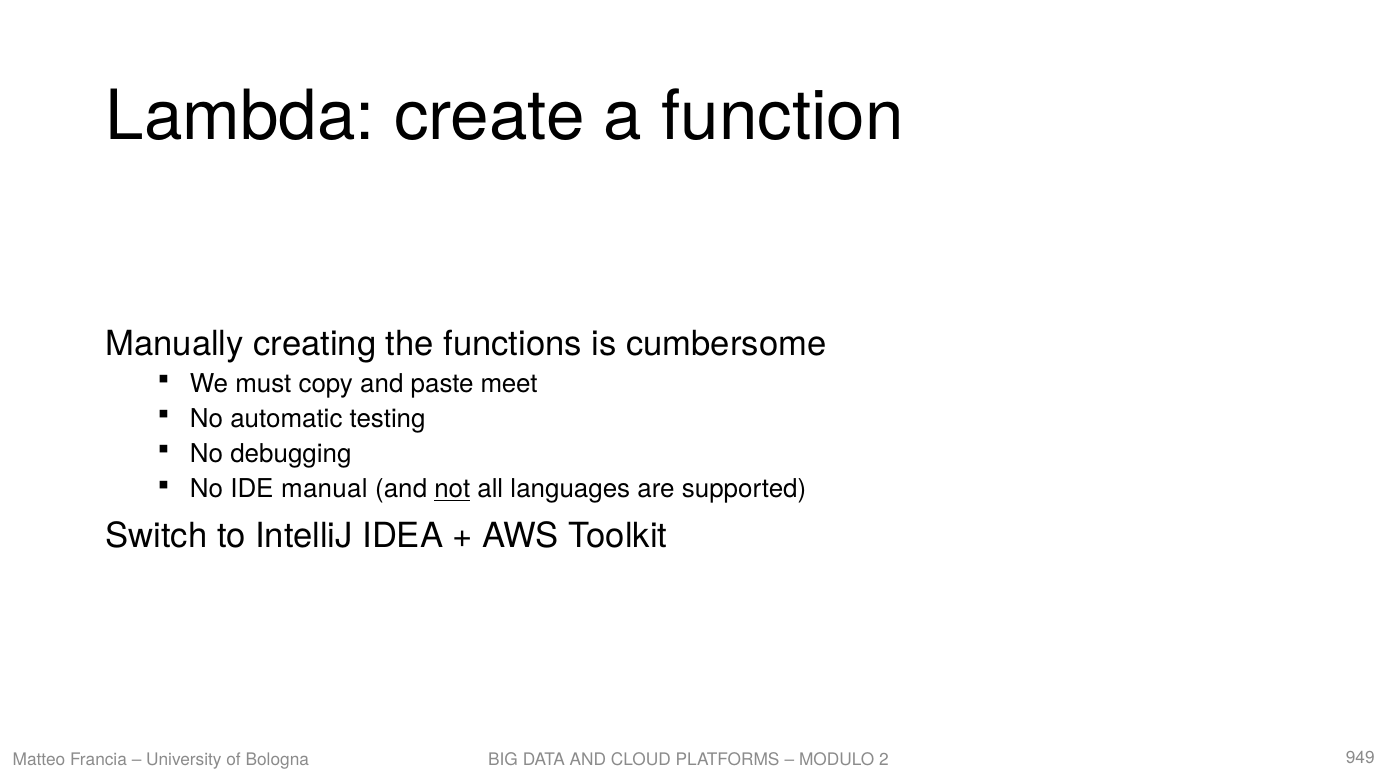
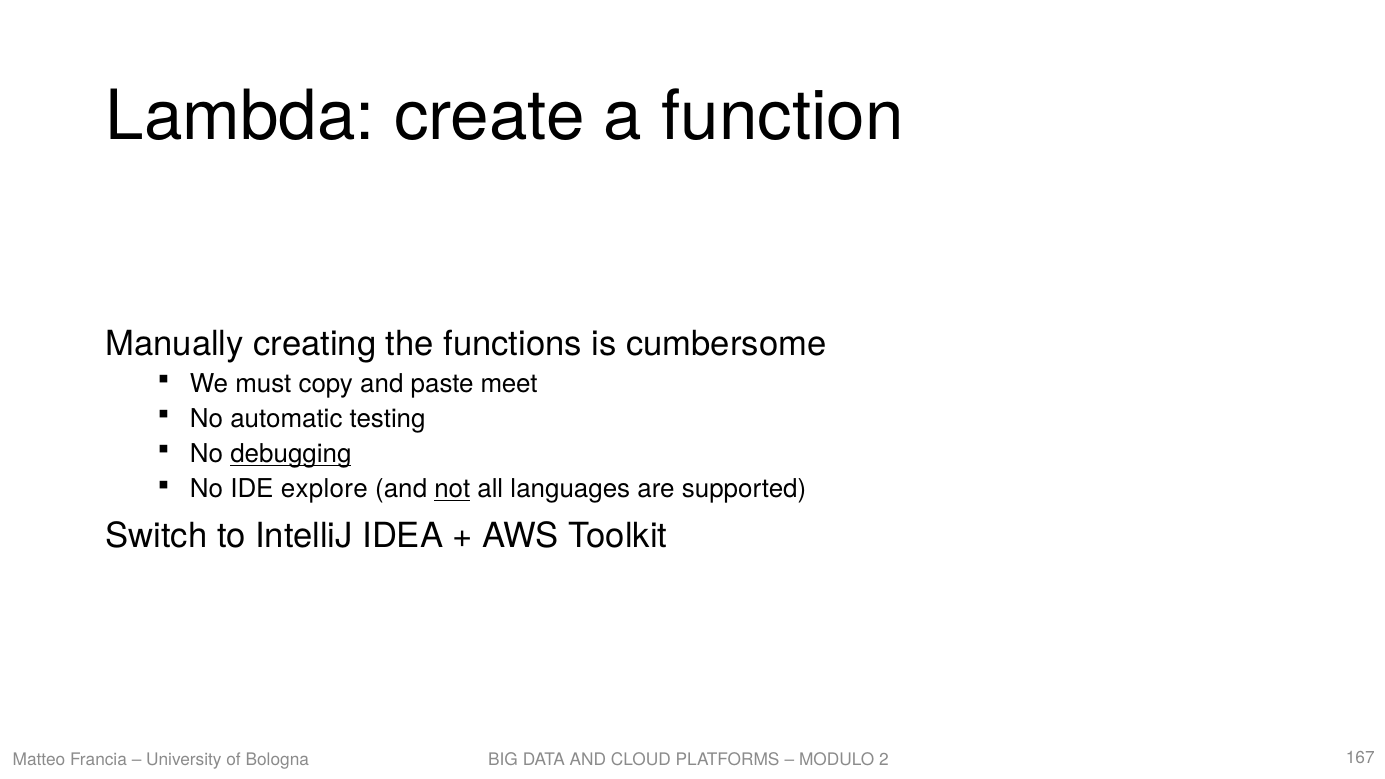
debugging underline: none -> present (291, 454)
manual: manual -> explore (324, 489)
949: 949 -> 167 (1360, 758)
